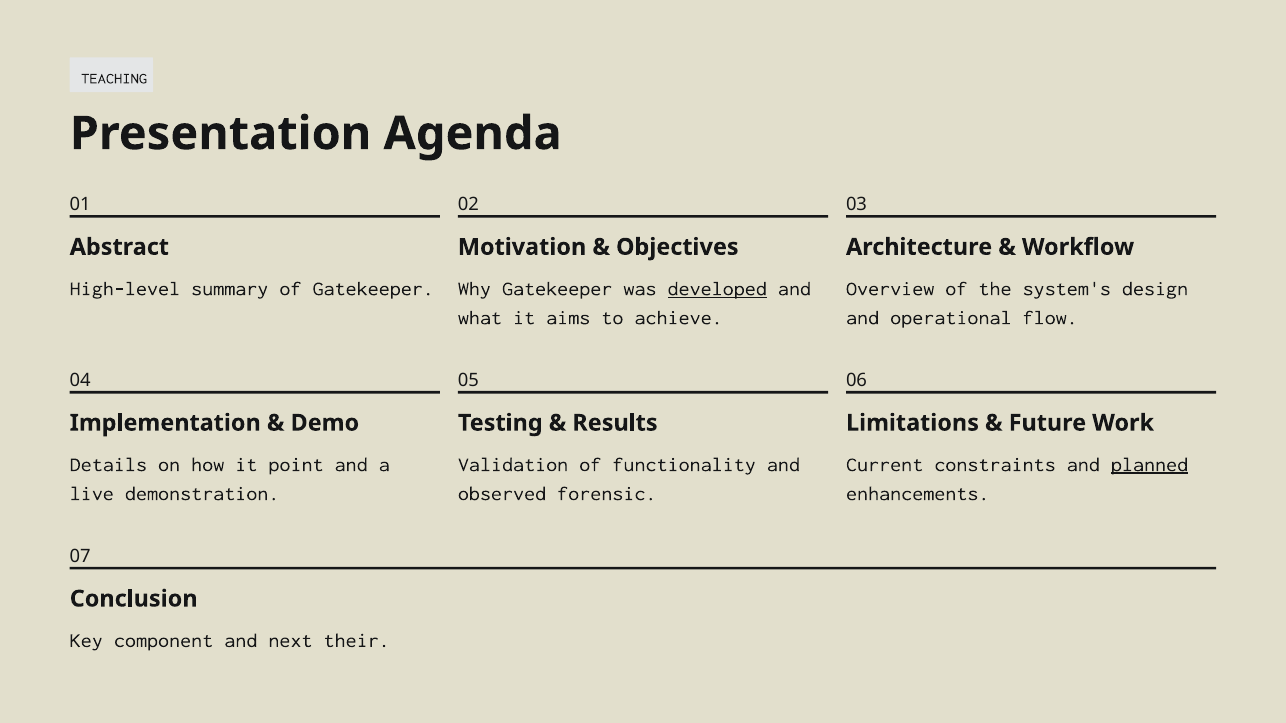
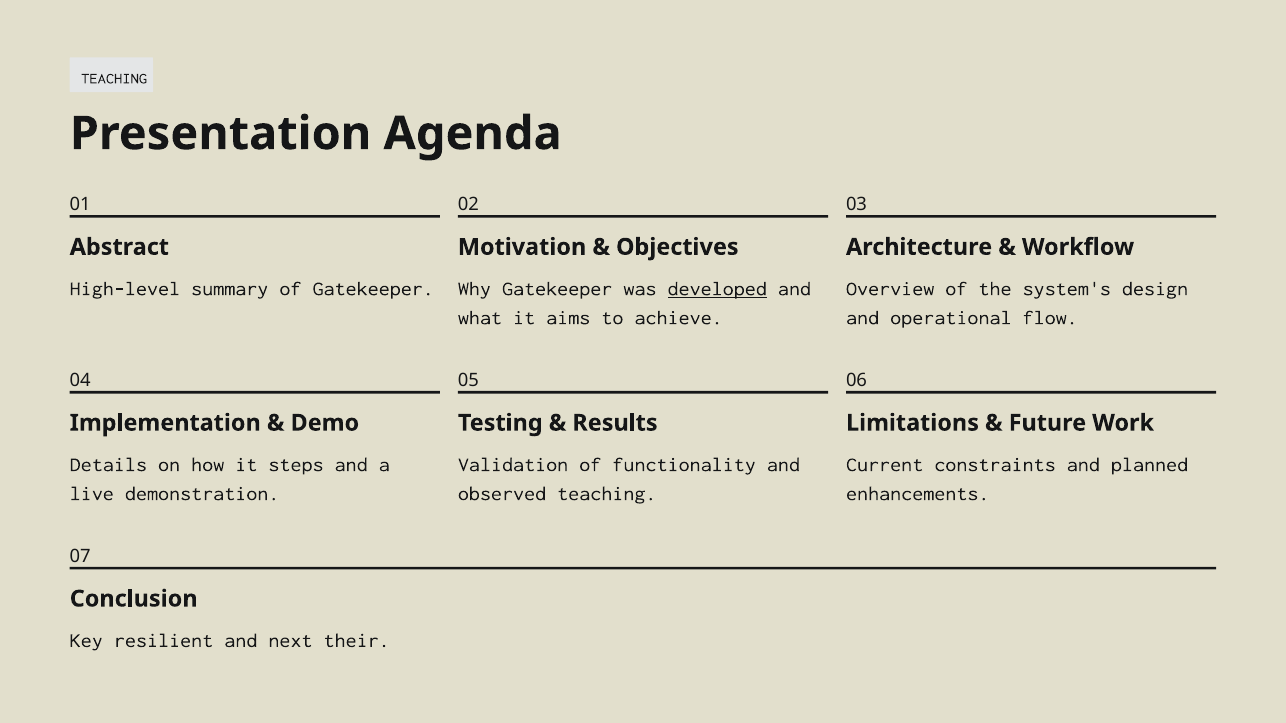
point: point -> steps (296, 465)
planned underline: present -> none (1150, 465)
observed forensic: forensic -> teaching (607, 494)
component: component -> resilient (164, 641)
